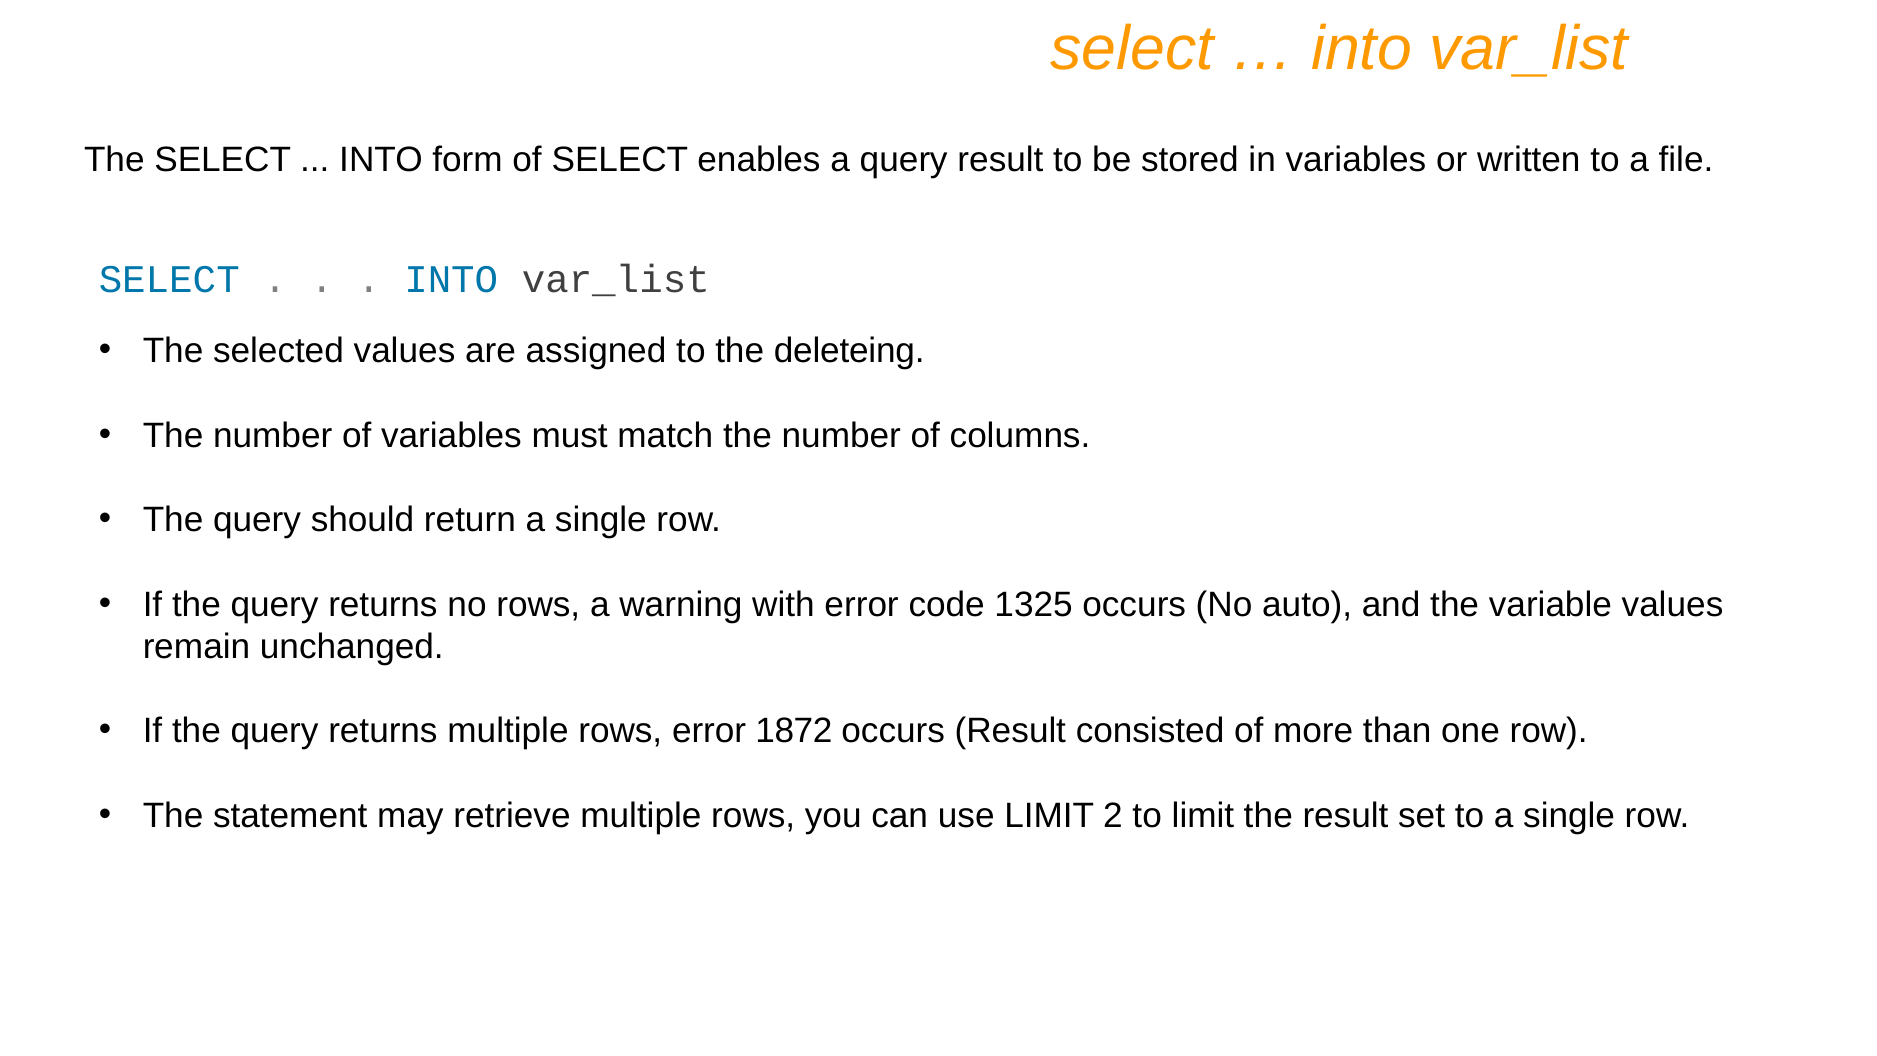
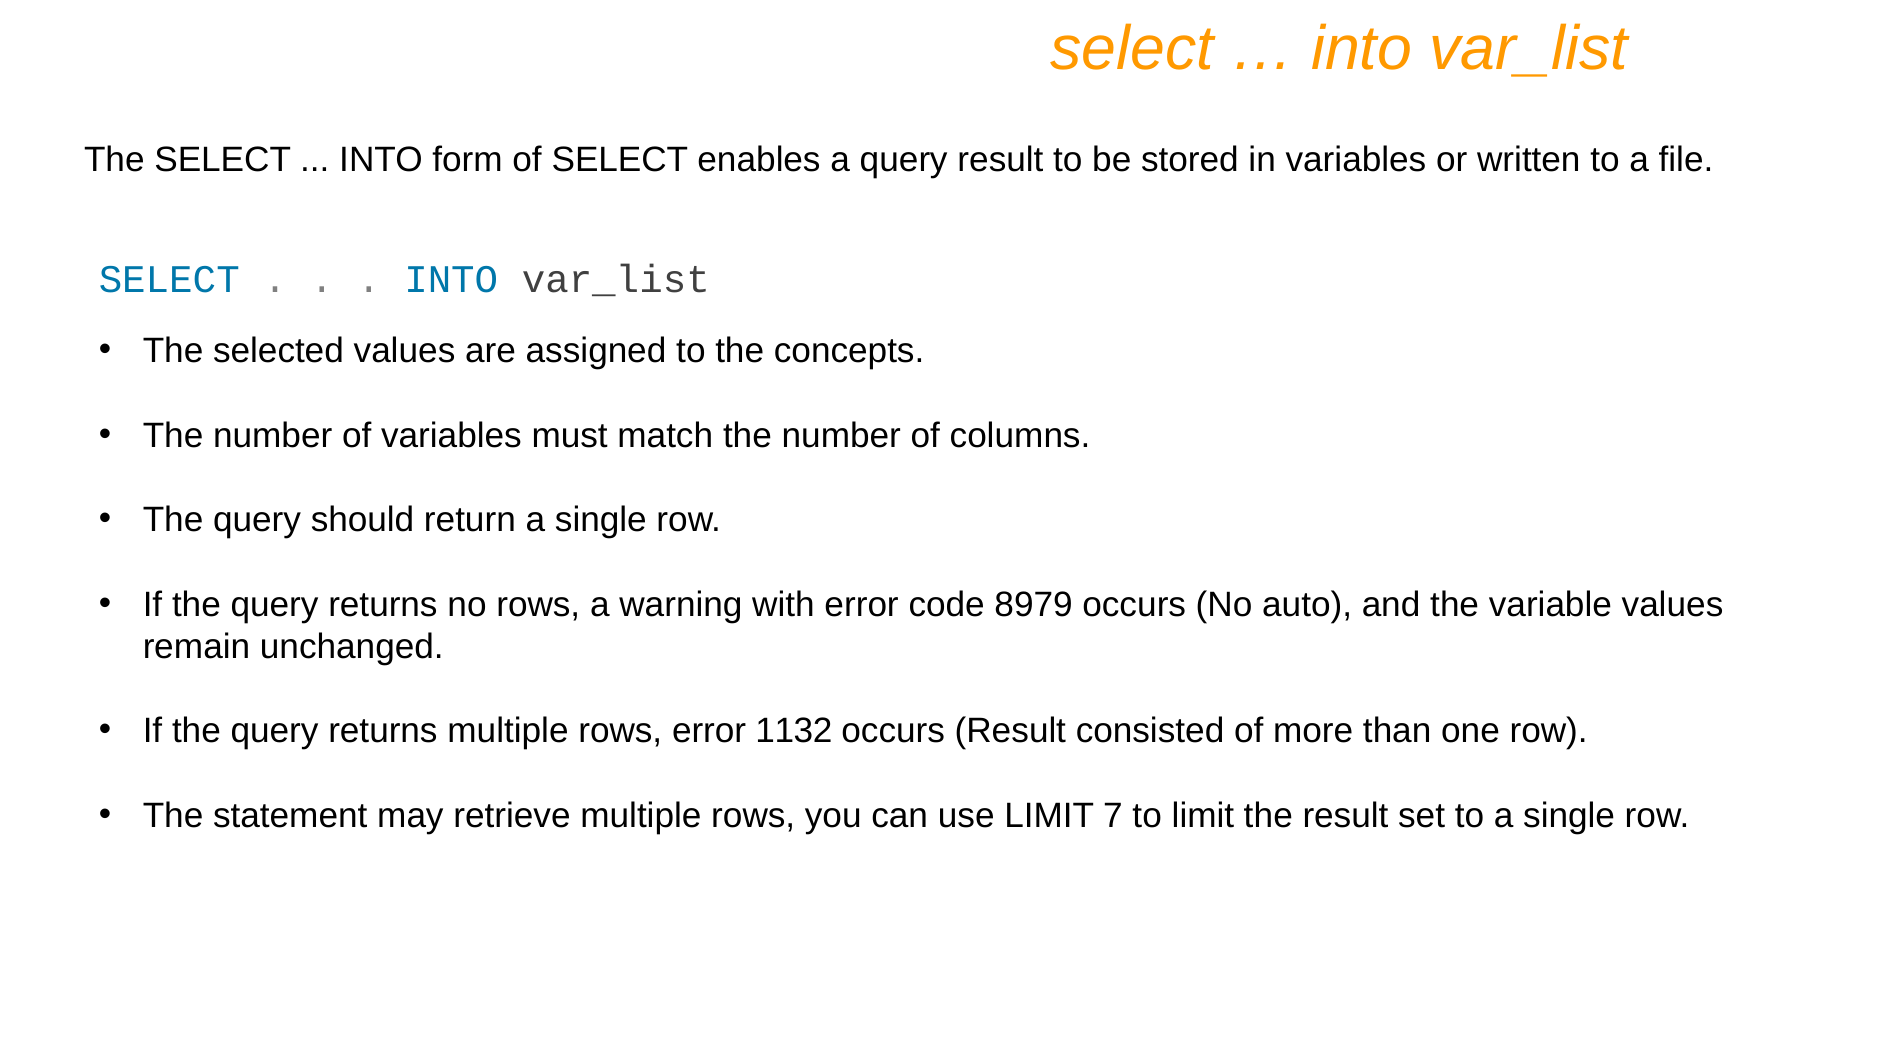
deleteing: deleteing -> concepts (849, 351)
1325: 1325 -> 8979 (1034, 604)
1872: 1872 -> 1132 (794, 731)
2: 2 -> 7 (1113, 816)
